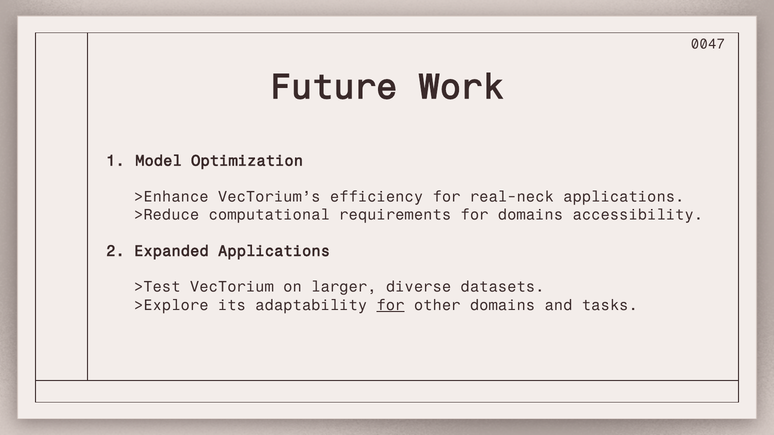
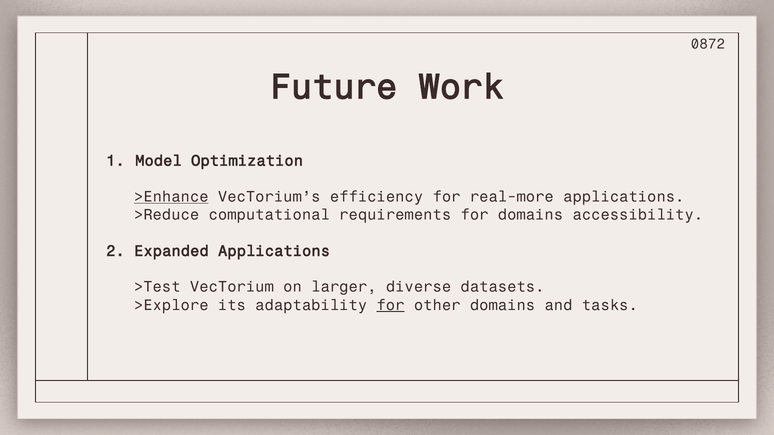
0047: 0047 -> 0872 (708, 44)
>Enhance underline: none -> present (171, 197)
real-neck: real-neck -> real-more (512, 197)
